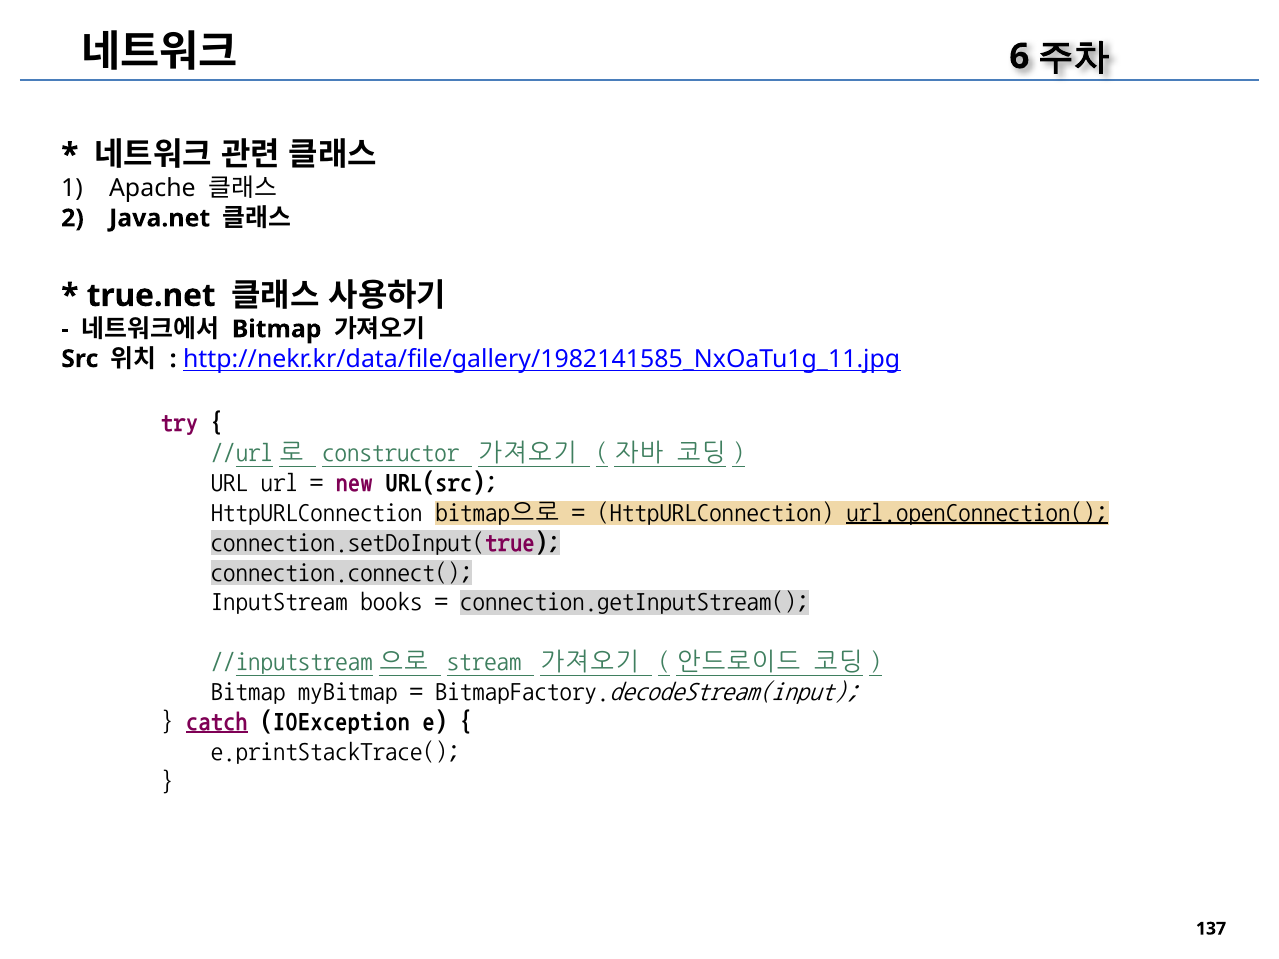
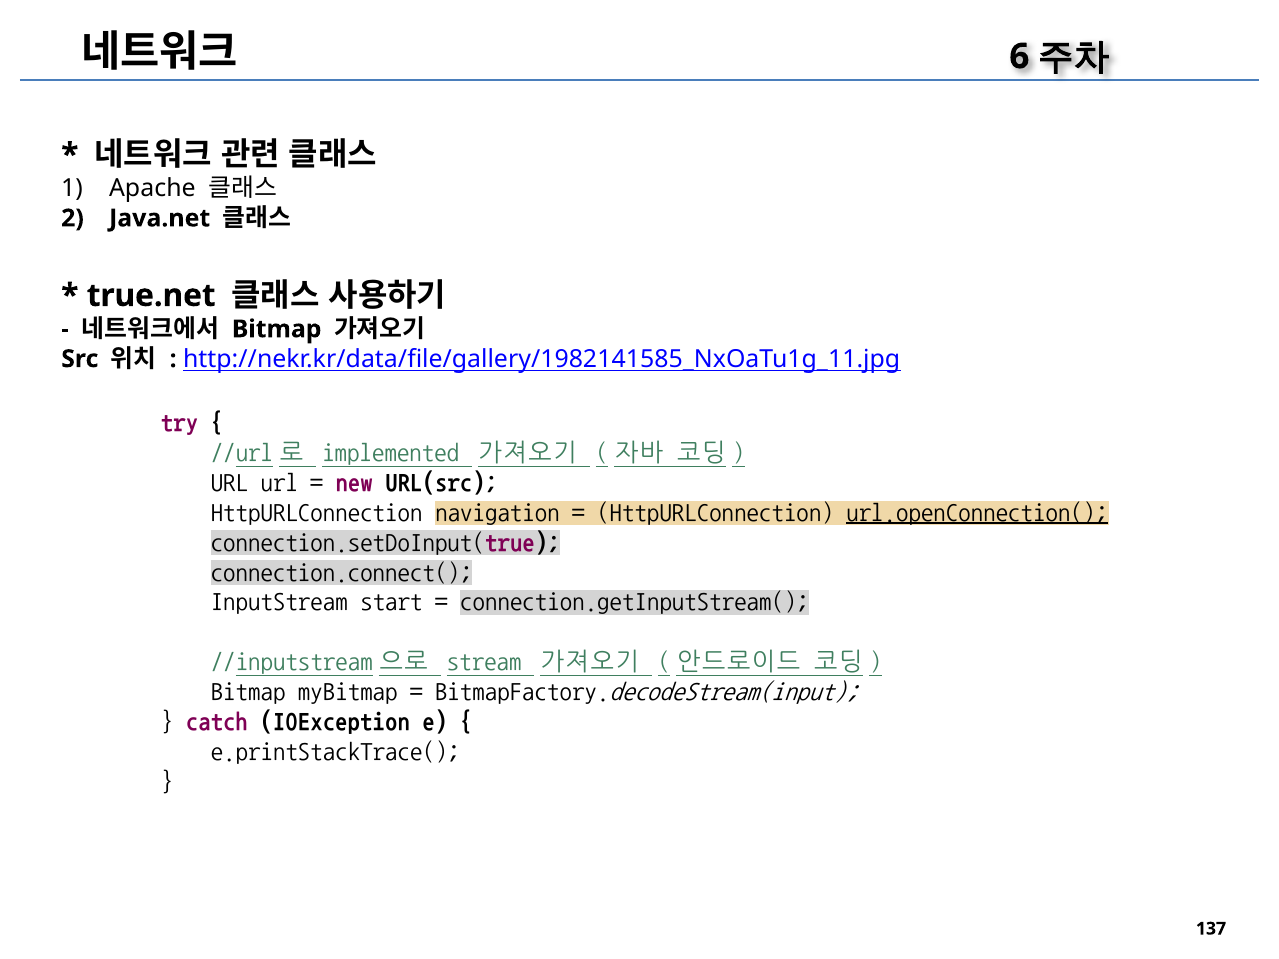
constructor: constructor -> implemented (391, 453)
bitmap으로: bitmap으로 -> navigation (498, 512)
books: books -> start (391, 602)
catch underline: present -> none (217, 721)
